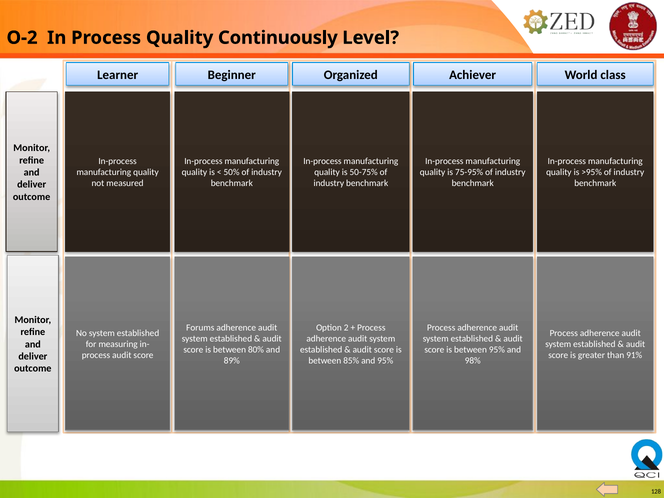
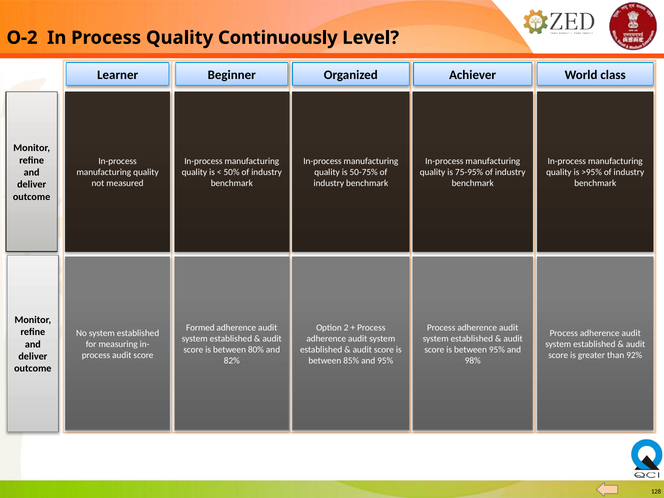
Forums: Forums -> Formed (200, 327)
91%: 91% -> 92% (634, 355)
89%: 89% -> 82% (232, 361)
